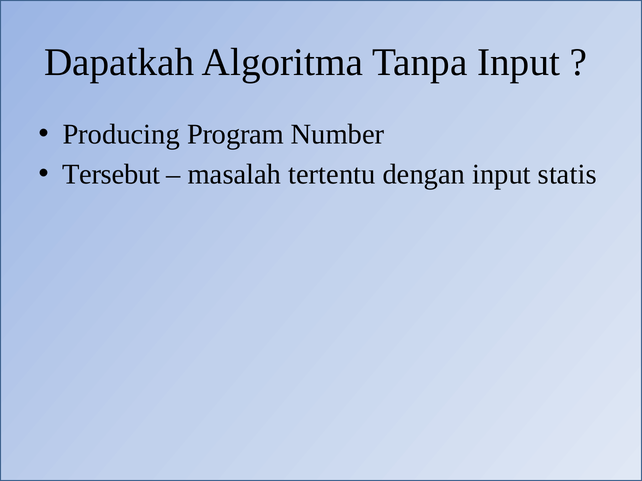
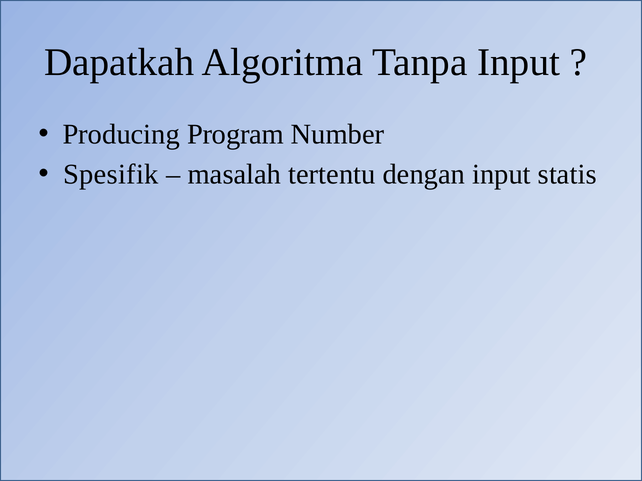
Tersebut: Tersebut -> Spesifik (111, 175)
